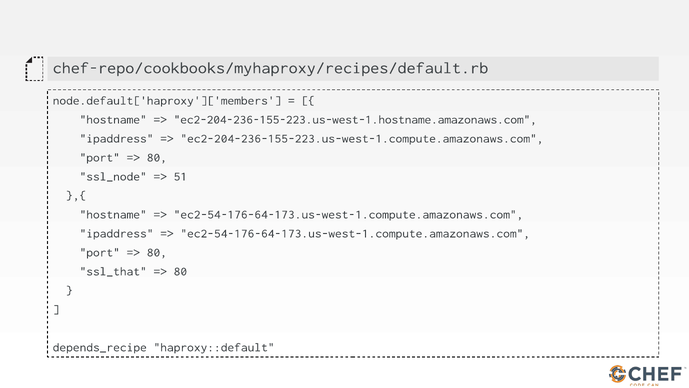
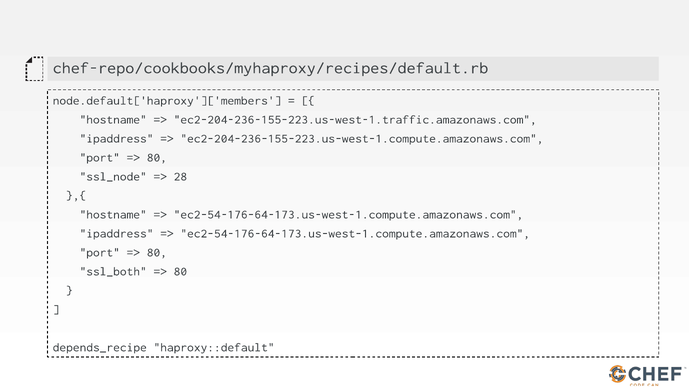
ec2-204-236-155-223.us-west-1.hostname.amazonaws.com: ec2-204-236-155-223.us-west-1.hostname.amazonaws.com -> ec2-204-236-155-223.us-west-1.traffic.amazonaws.com (355, 119)
51: 51 -> 28 (180, 176)
ssl_that: ssl_that -> ssl_both (113, 271)
